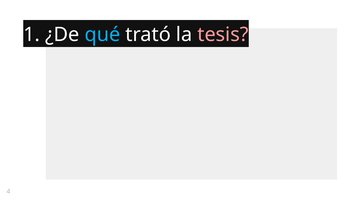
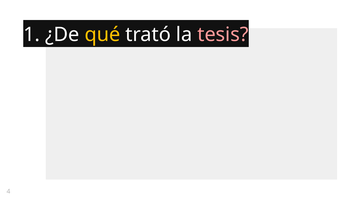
qué colour: light blue -> yellow (102, 35)
